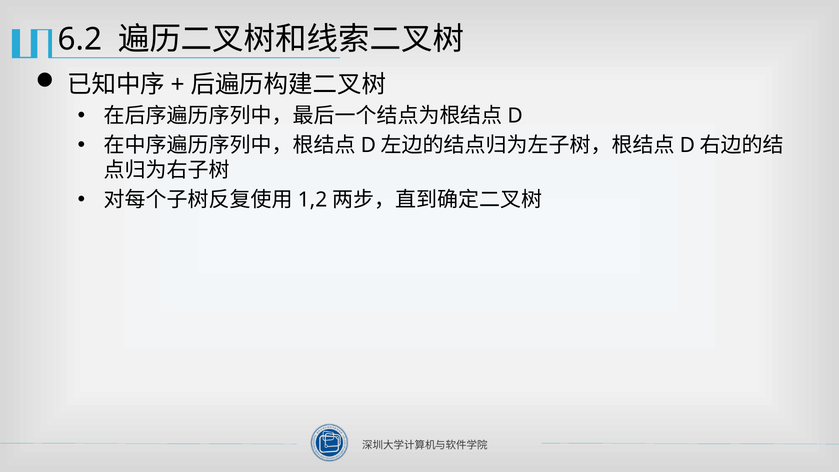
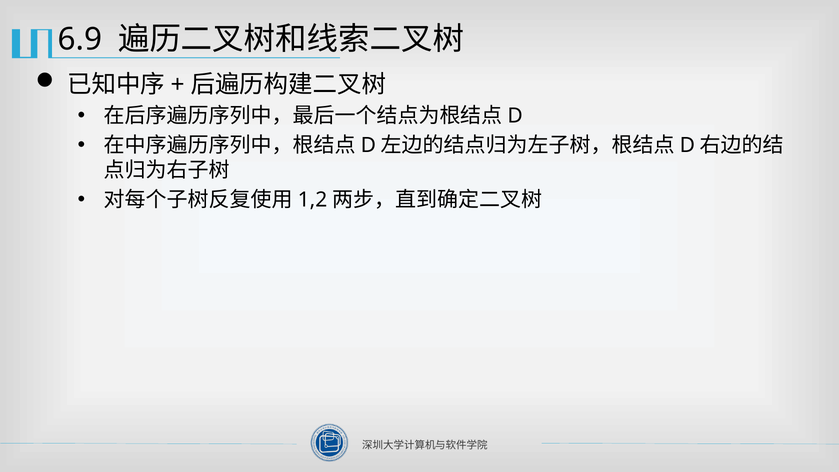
6.2: 6.2 -> 6.9 (80, 39)
